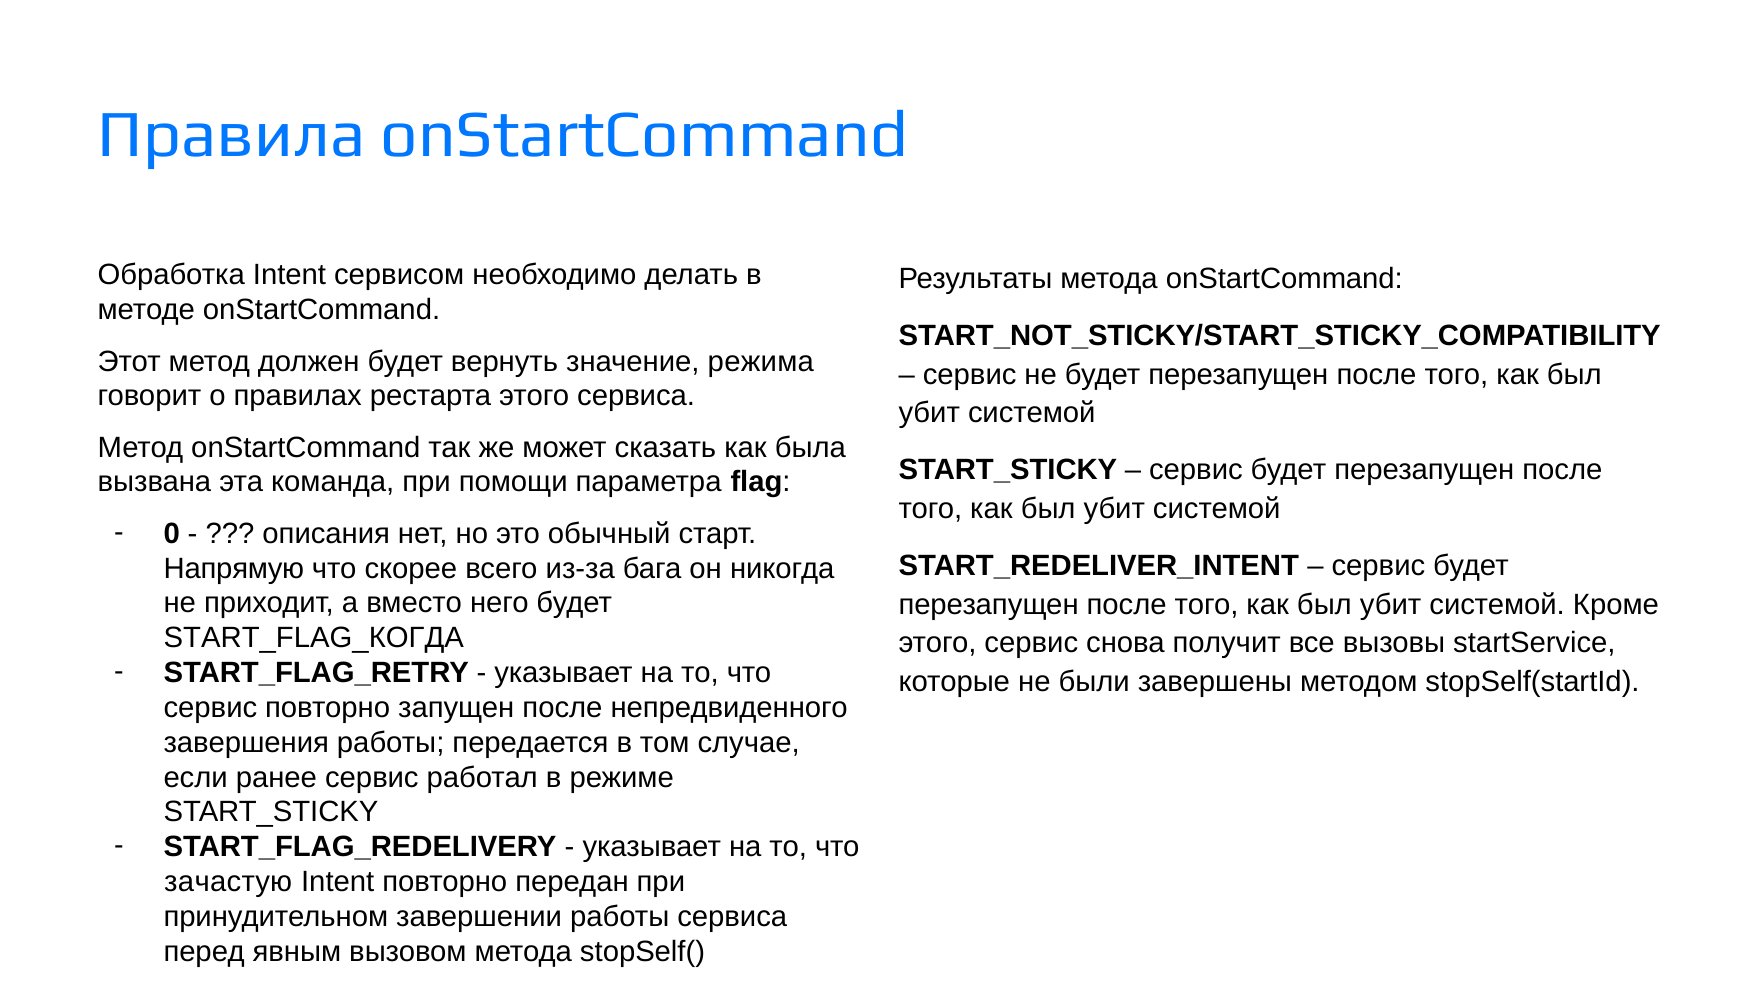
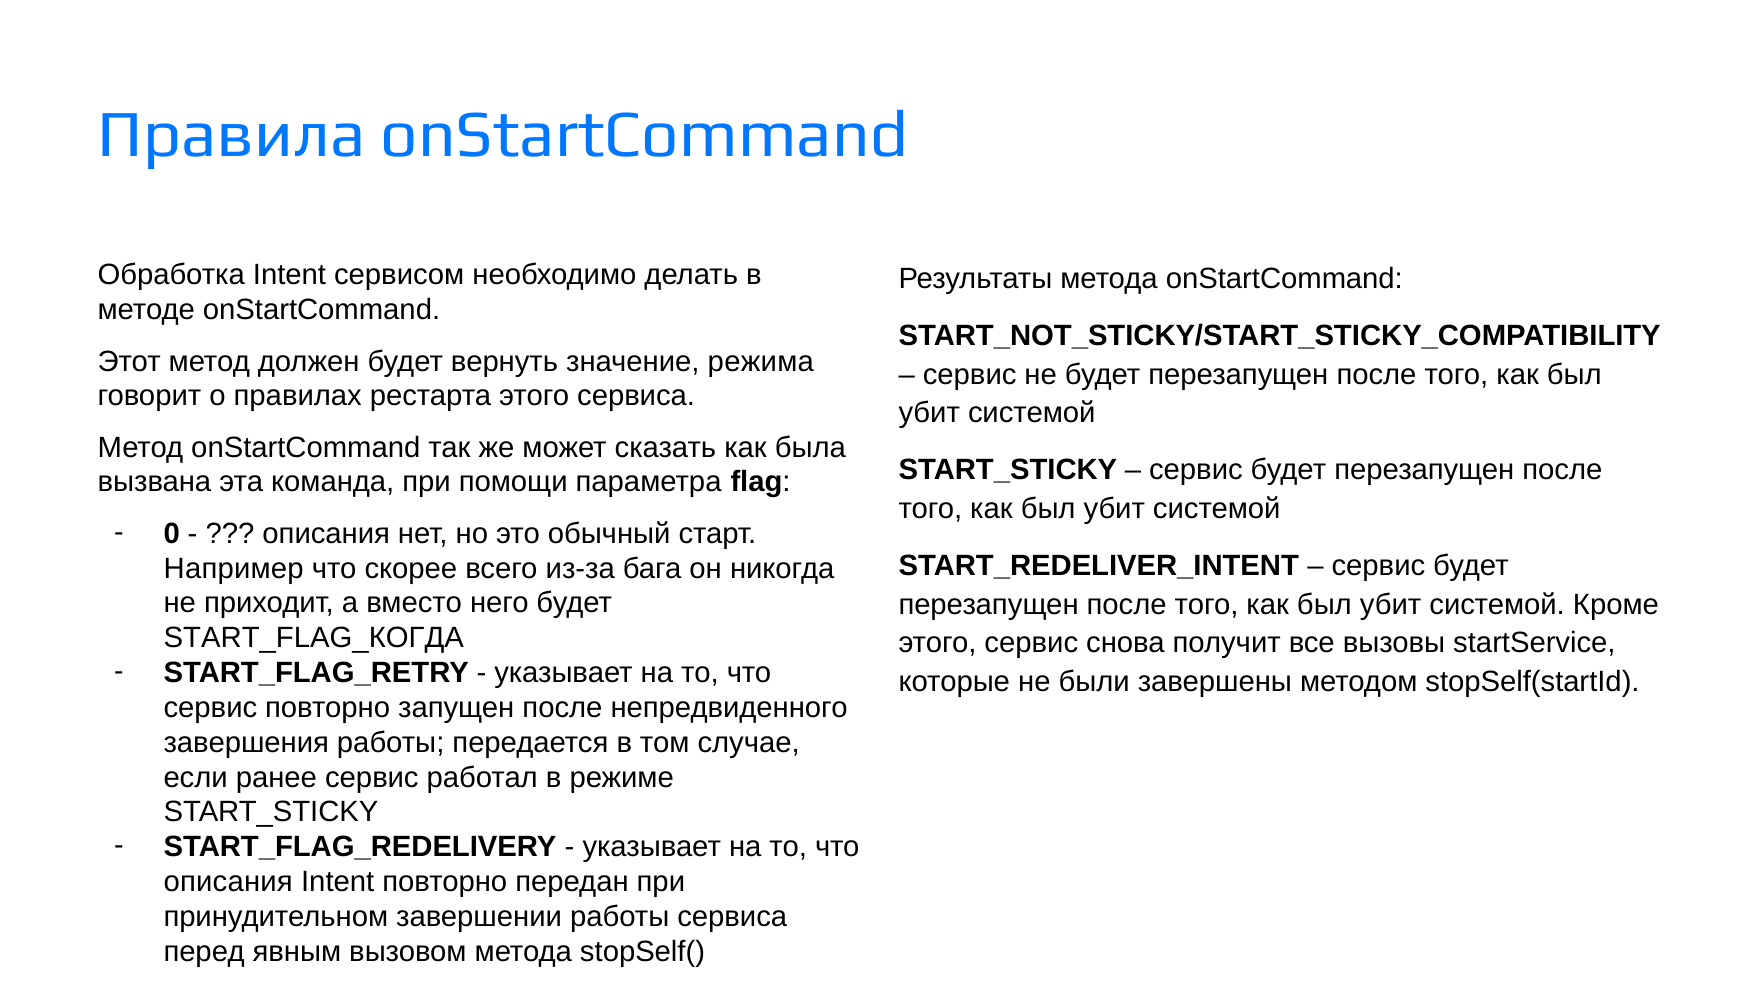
Напрямую: Напрямую -> Например (234, 568)
зачастую: зачастую -> описания (228, 881)
